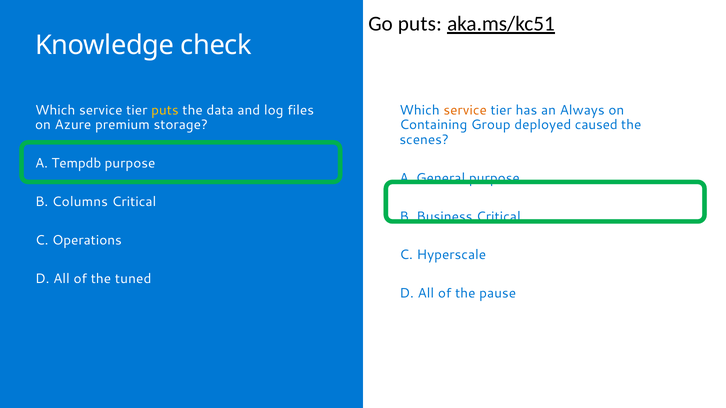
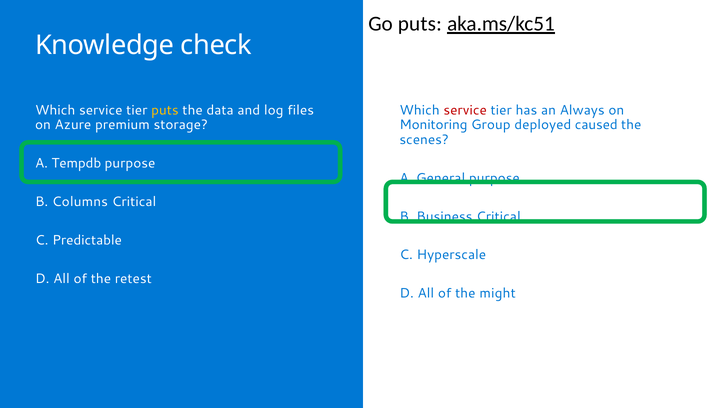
service colour: orange -> red (465, 110)
Containing: Containing -> Monitoring (433, 125)
Operations: Operations -> Predictable (87, 241)
tuned: tuned -> retest (133, 279)
pause: pause -> might (498, 294)
